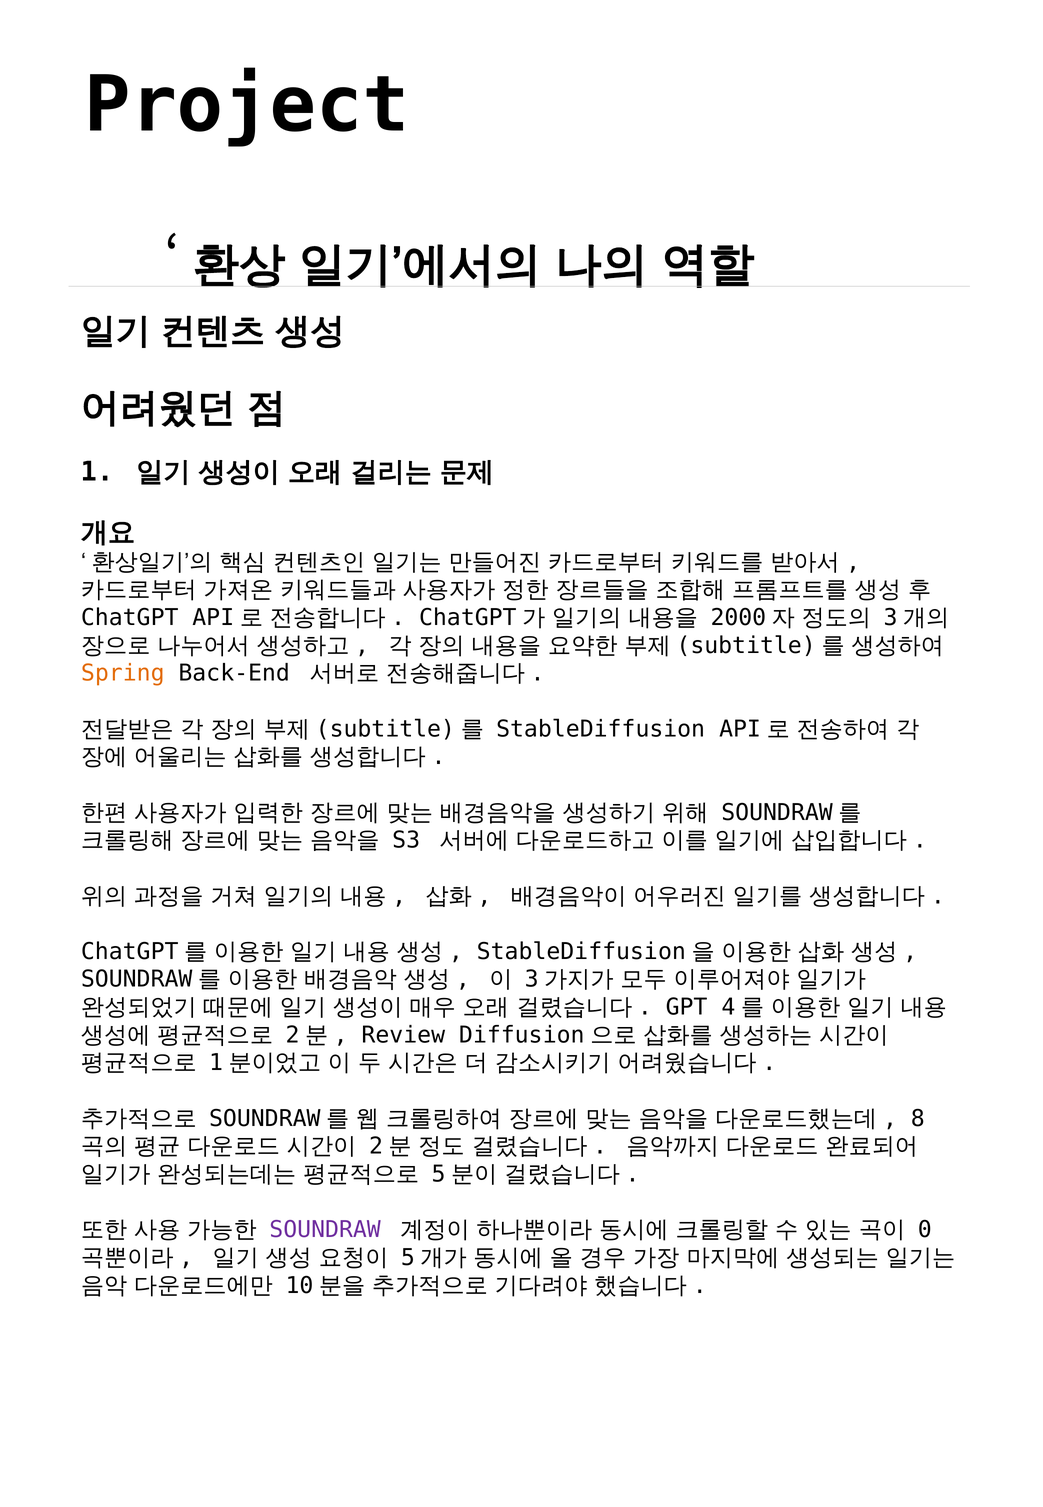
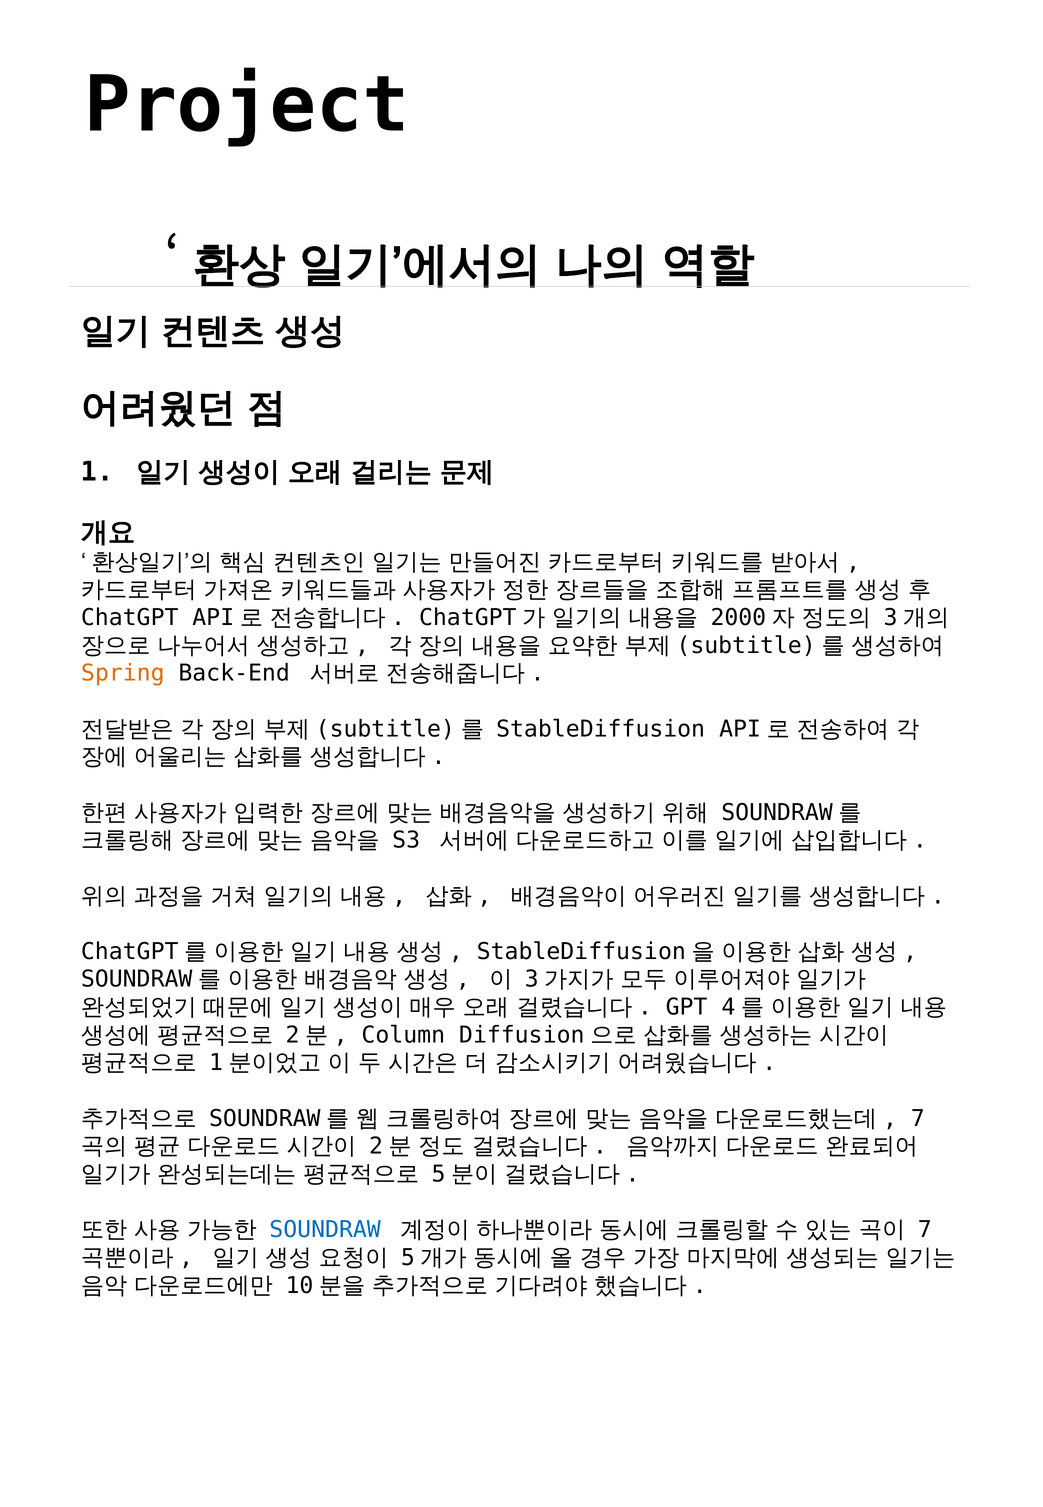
Review: Review -> Column (403, 1035)
8: 8 -> 7 (918, 1118)
SOUNDRAW colour: purple -> blue (325, 1229)
0: 0 -> 7 (925, 1229)
